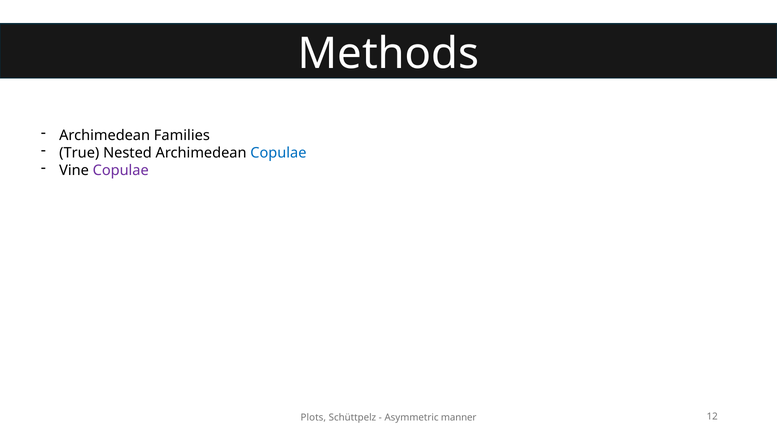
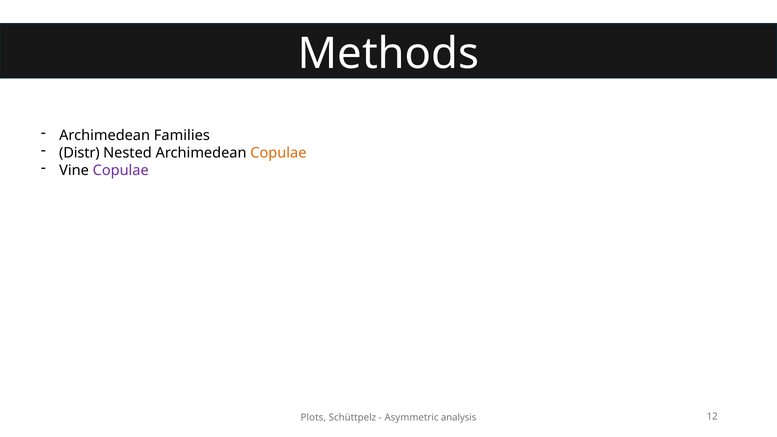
True: True -> Distr (79, 153)
Copulae colour: blue -> orange (278, 153)
manner: manner -> analysis (459, 417)
